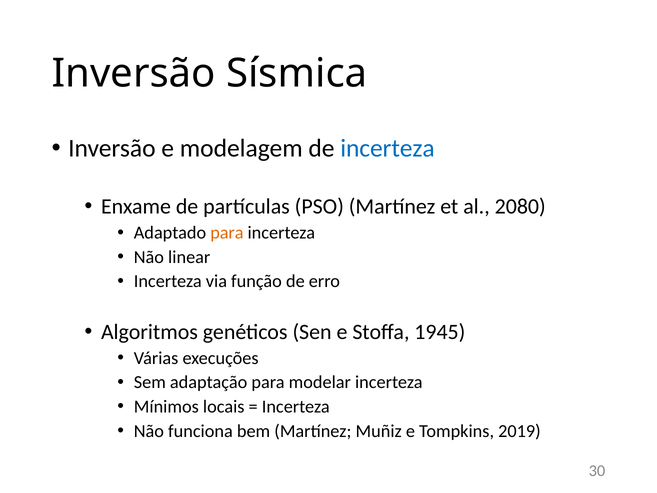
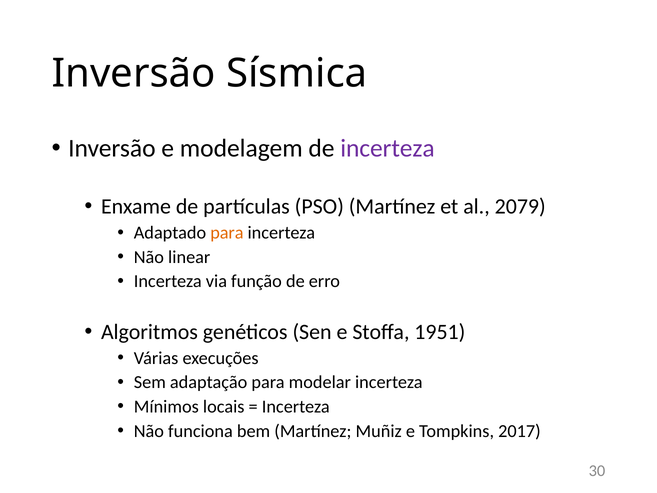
incerteza colour: blue -> purple (387, 148)
2080: 2080 -> 2079 (520, 207)
1945: 1945 -> 1951 (440, 332)
2019: 2019 -> 2017 (519, 431)
